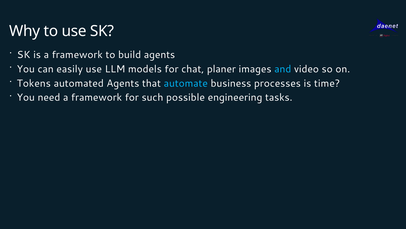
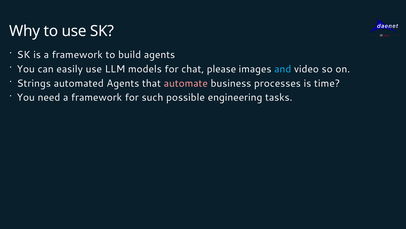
planer: planer -> please (221, 69)
Tokens: Tokens -> Strings (34, 83)
automate colour: light blue -> pink (186, 83)
